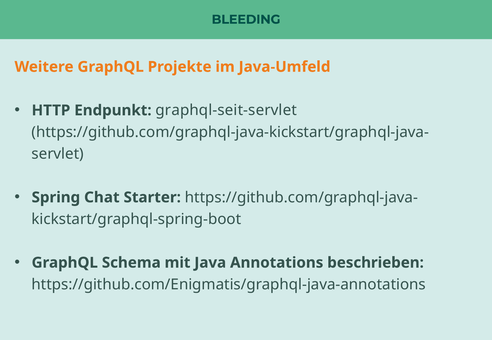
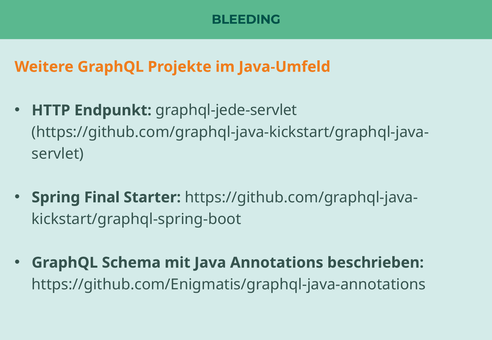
graphql-seit-servlet: graphql-seit-servlet -> graphql-jede-servlet (226, 111)
Chat: Chat -> Final (102, 198)
